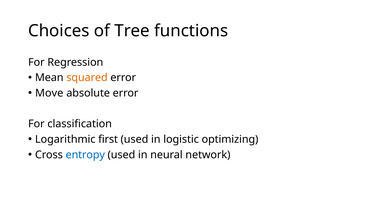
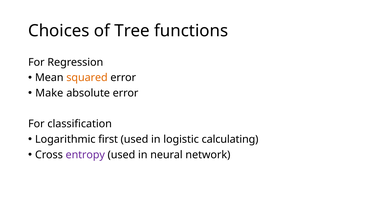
Move: Move -> Make (49, 93)
optimizing: optimizing -> calculating (230, 140)
entropy colour: blue -> purple (85, 155)
